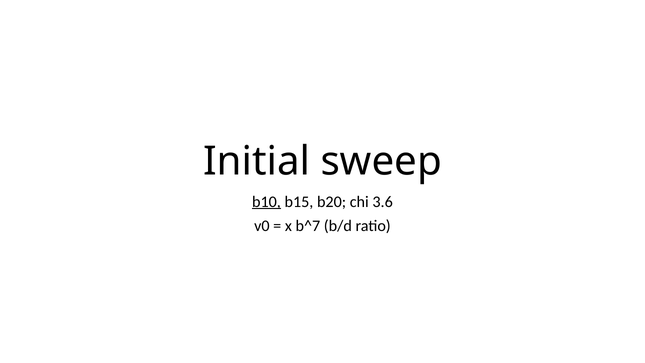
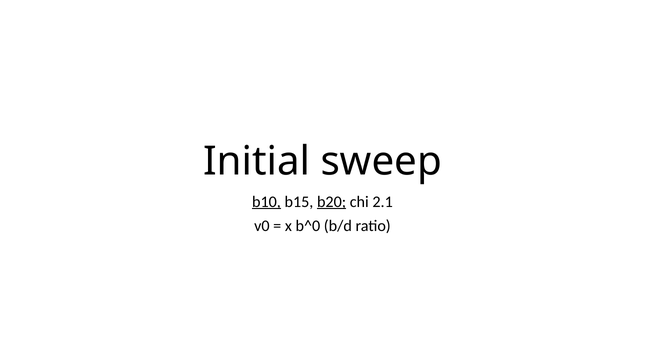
b20 underline: none -> present (332, 202)
3.6: 3.6 -> 2.1 (383, 202)
b^7: b^7 -> b^0 (308, 226)
